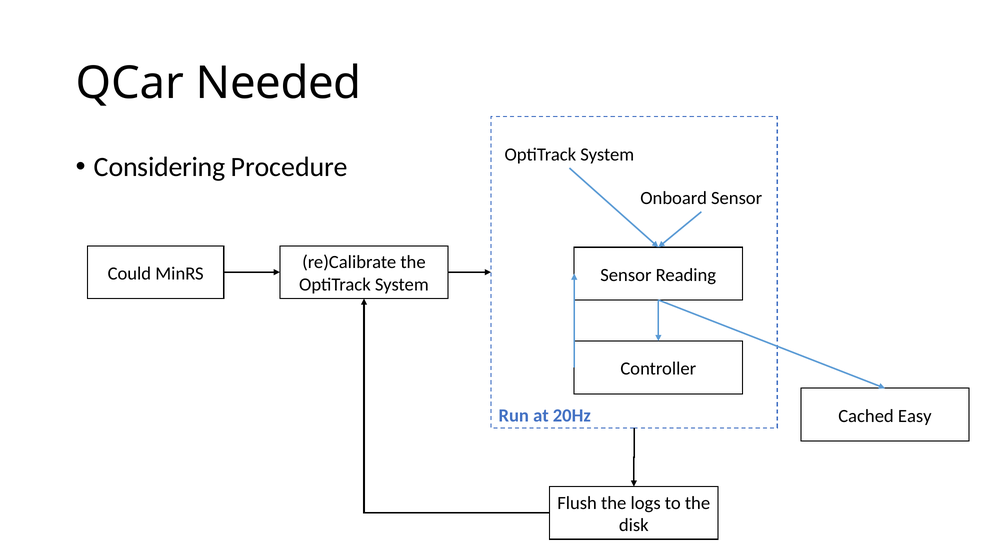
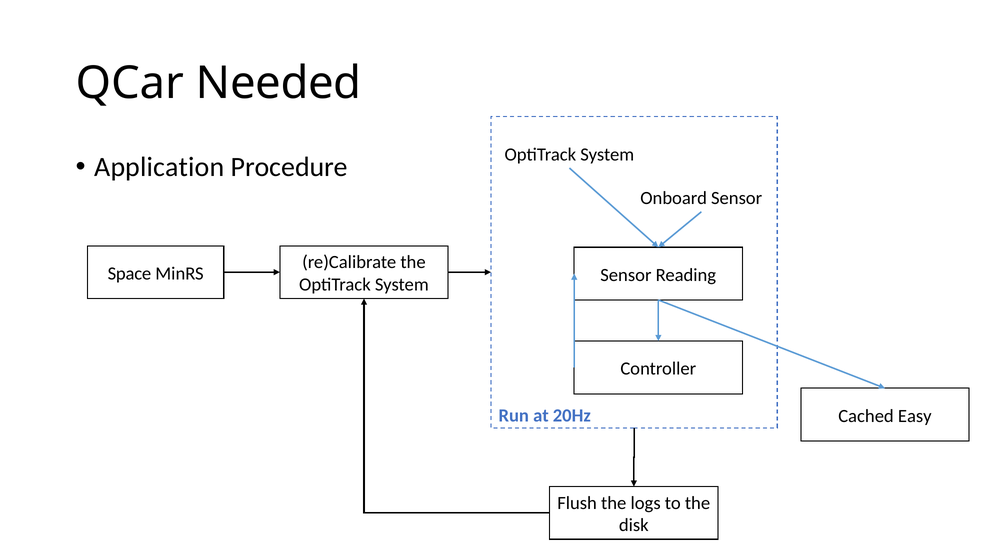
Considering: Considering -> Application (159, 167)
Could: Could -> Space (129, 274)
